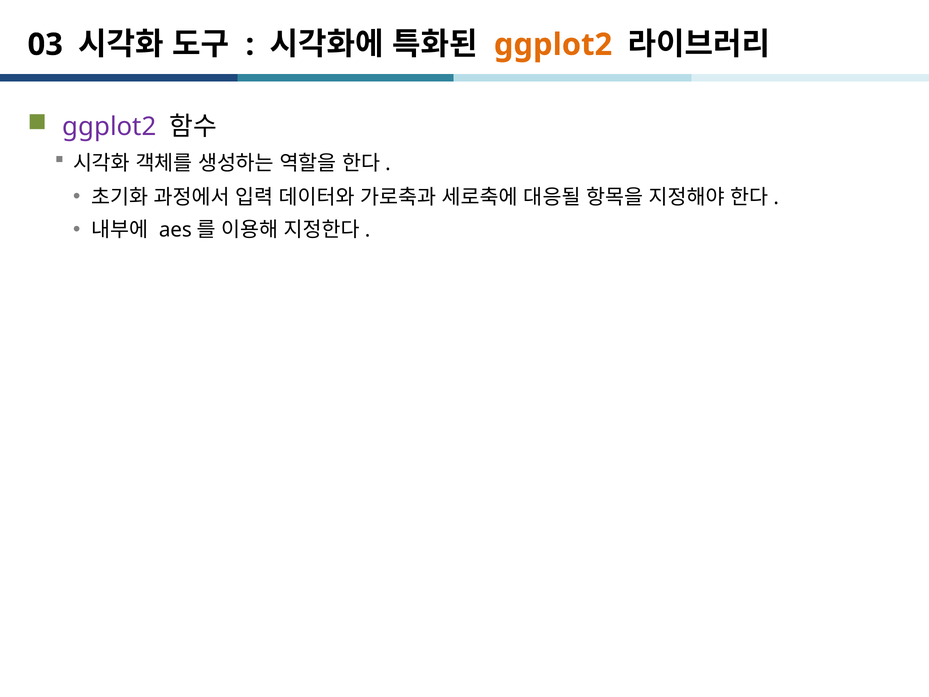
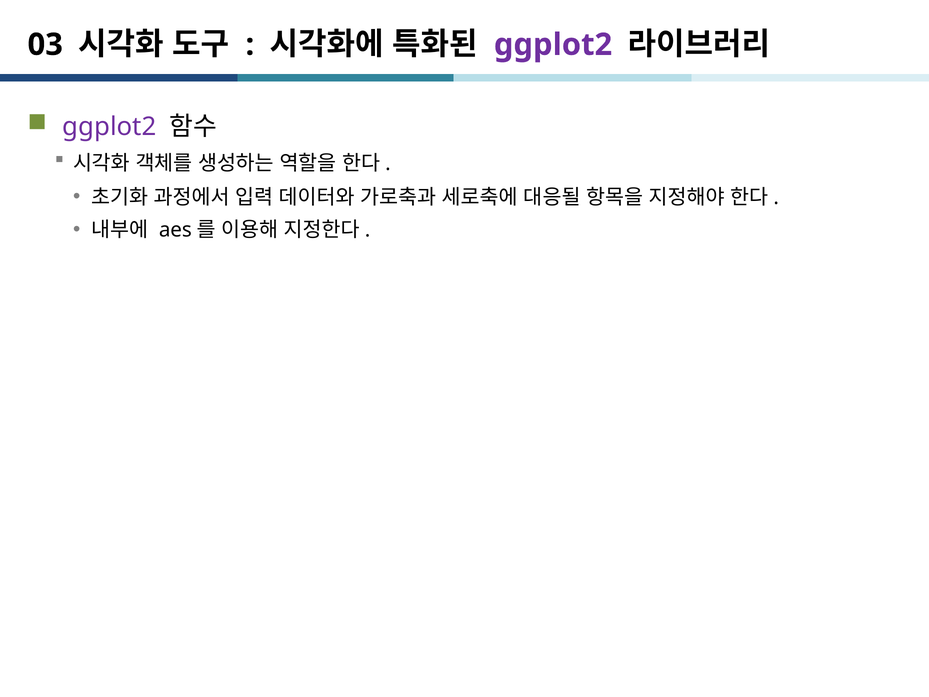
ggplot2 colour: orange -> purple (553, 45)
